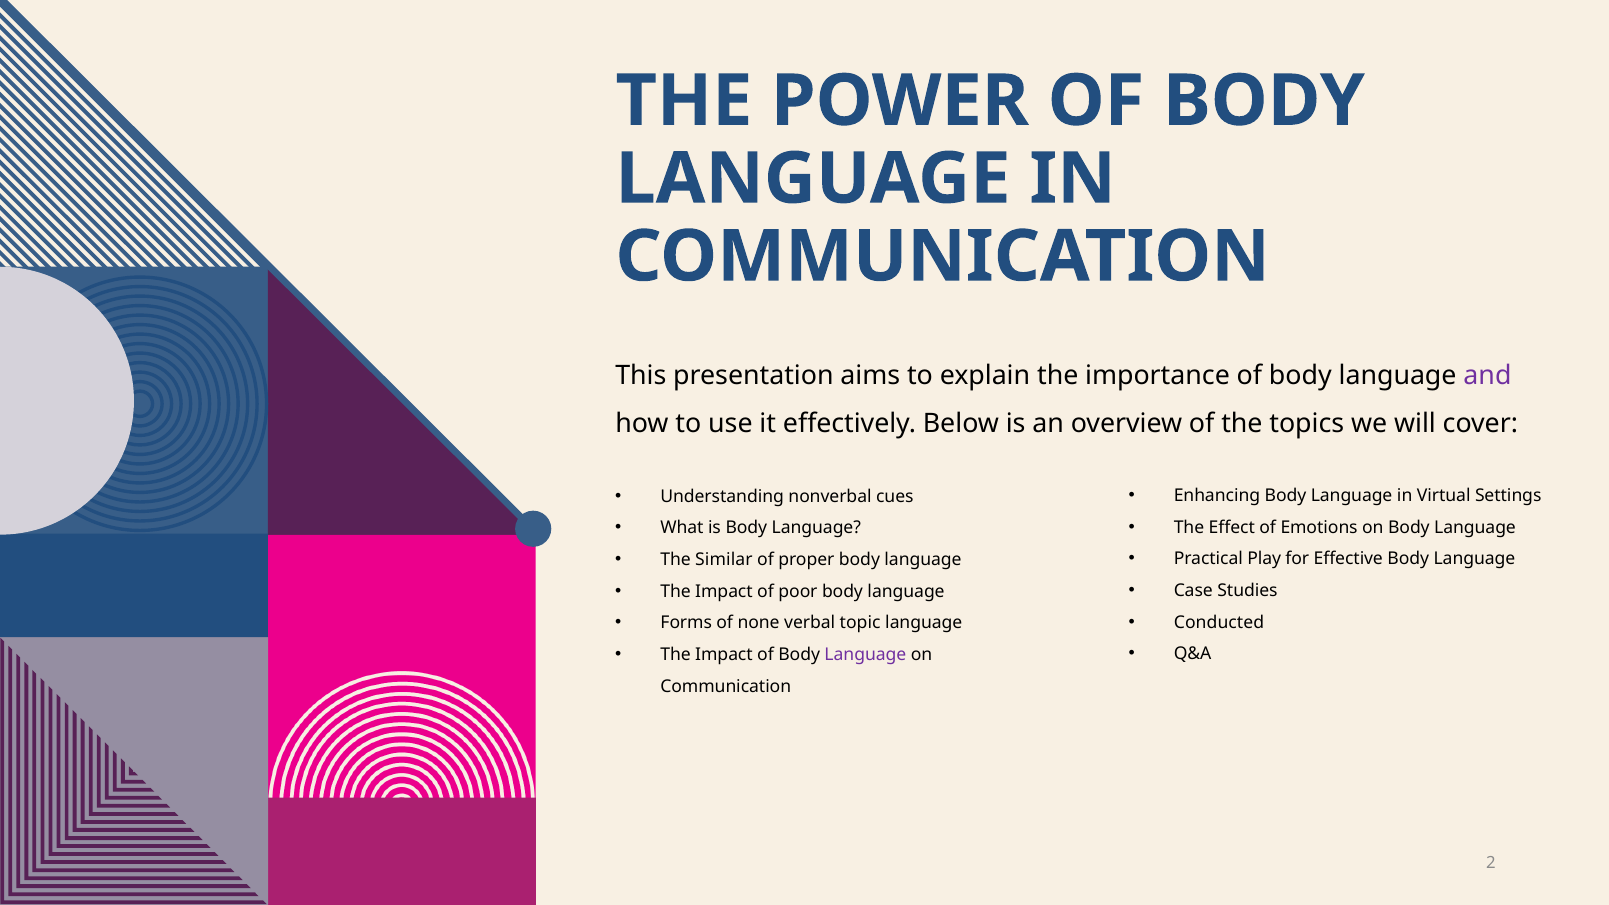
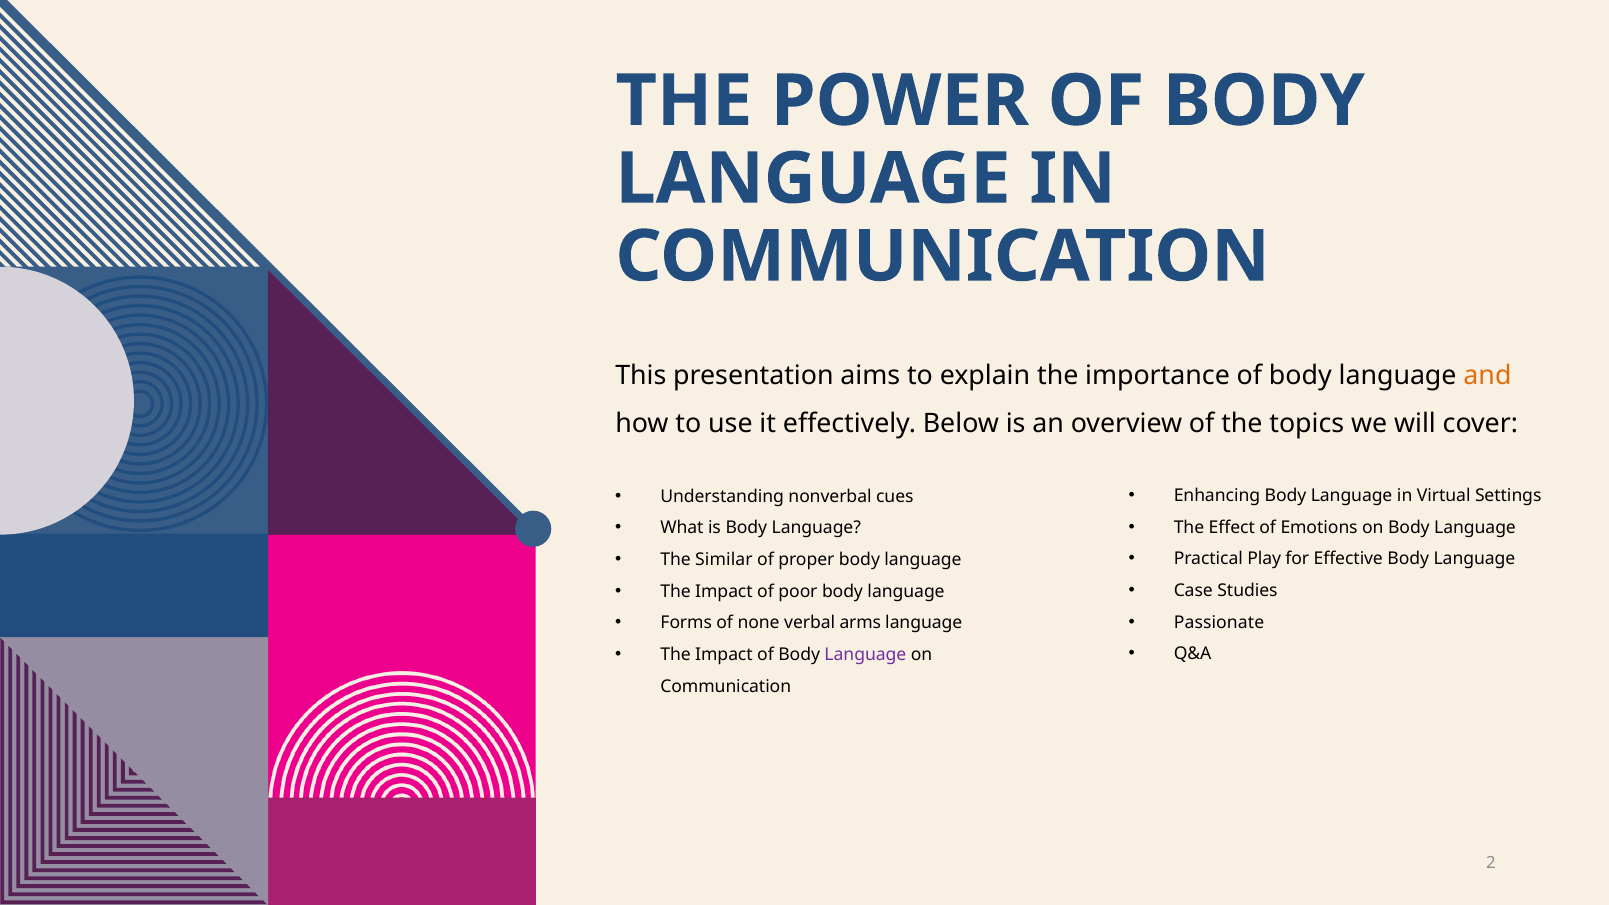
and colour: purple -> orange (1487, 376)
Conducted: Conducted -> Passionate (1219, 623)
topic: topic -> arms (860, 623)
